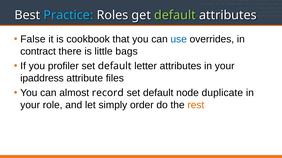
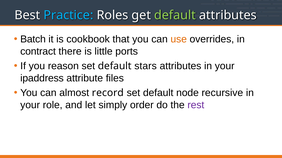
False: False -> Batch (33, 39)
use colour: blue -> orange (179, 39)
bags: bags -> ports (127, 52)
profiler: profiler -> reason (63, 66)
letter: letter -> stars (146, 66)
duplicate: duplicate -> recursive (222, 93)
rest colour: orange -> purple (196, 105)
